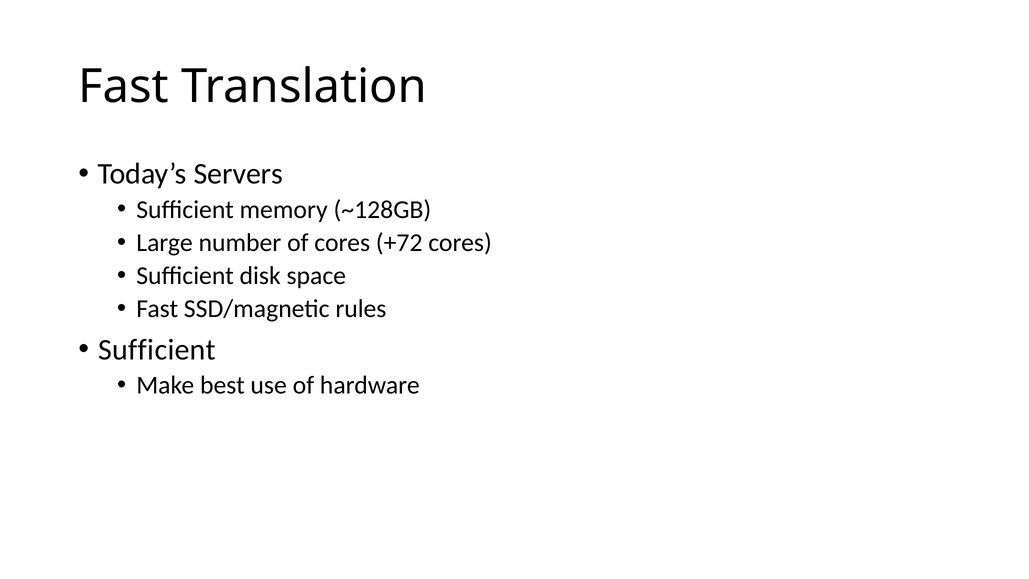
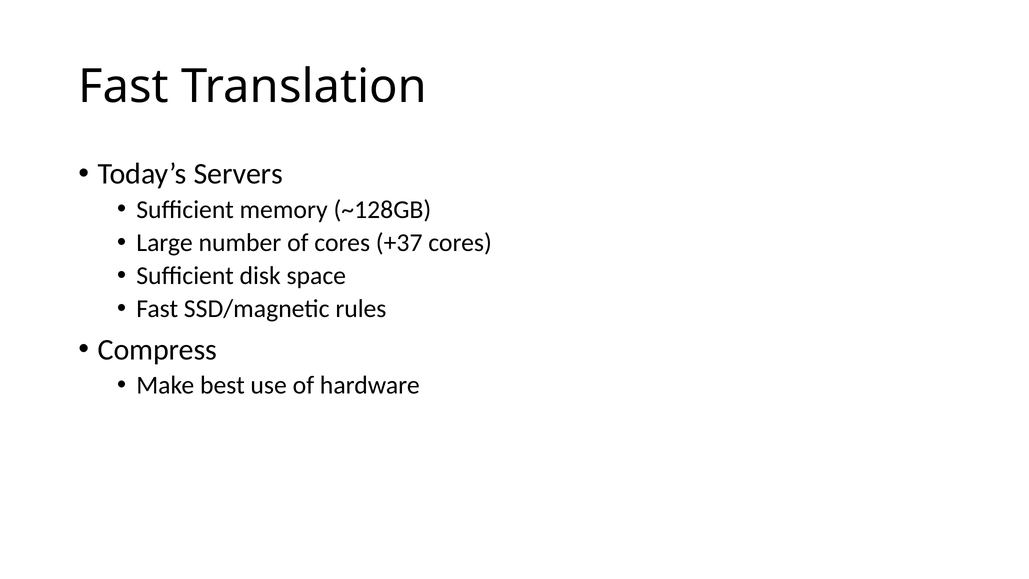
+72: +72 -> +37 (399, 243)
Sufficient: Sufficient -> Compress (157, 350)
